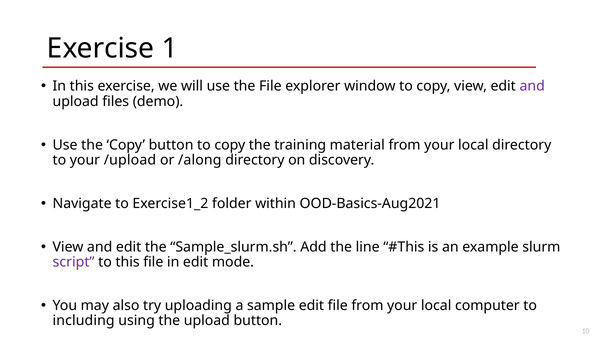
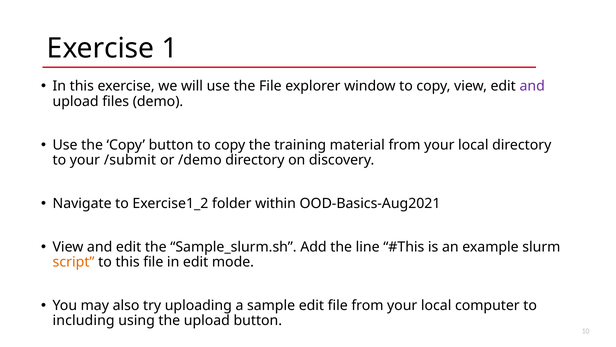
/upload: /upload -> /submit (130, 160)
/along: /along -> /demo (200, 160)
script colour: purple -> orange (74, 262)
